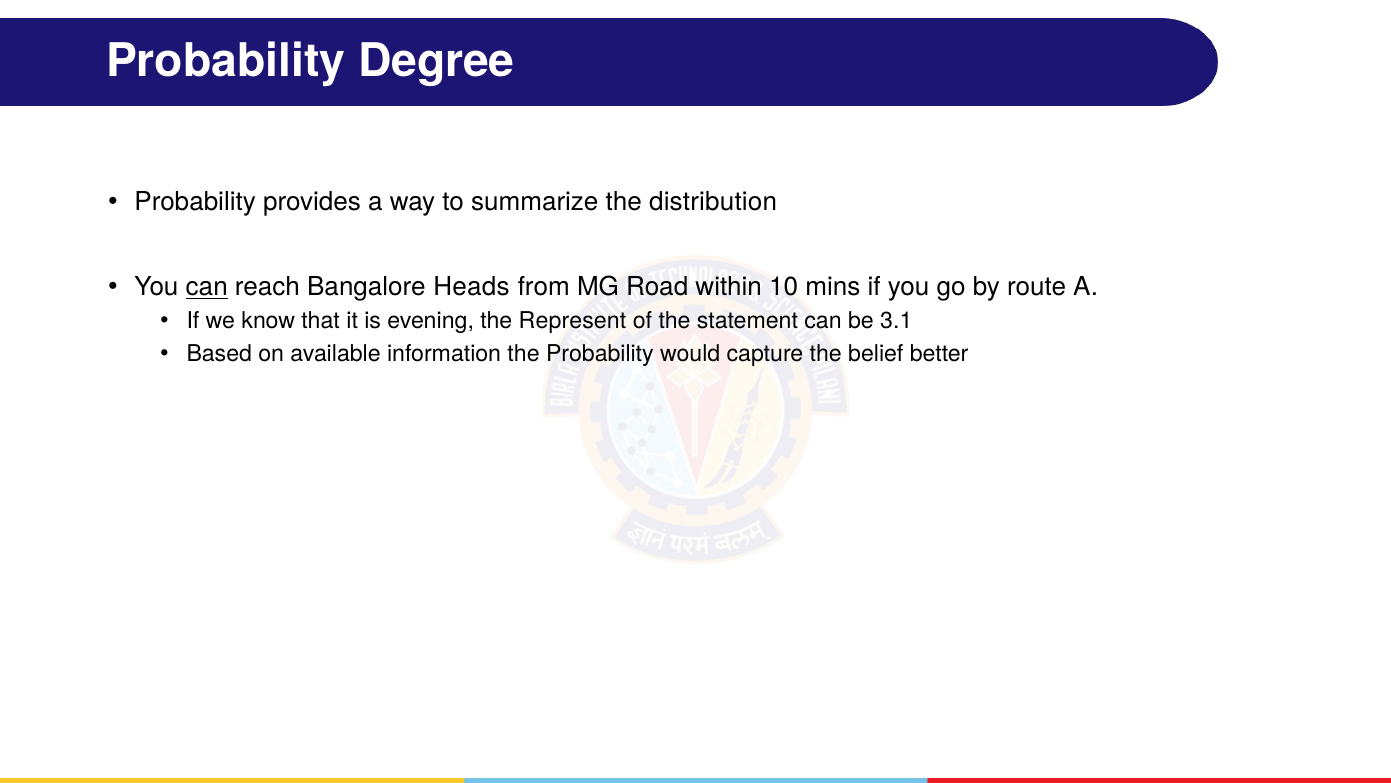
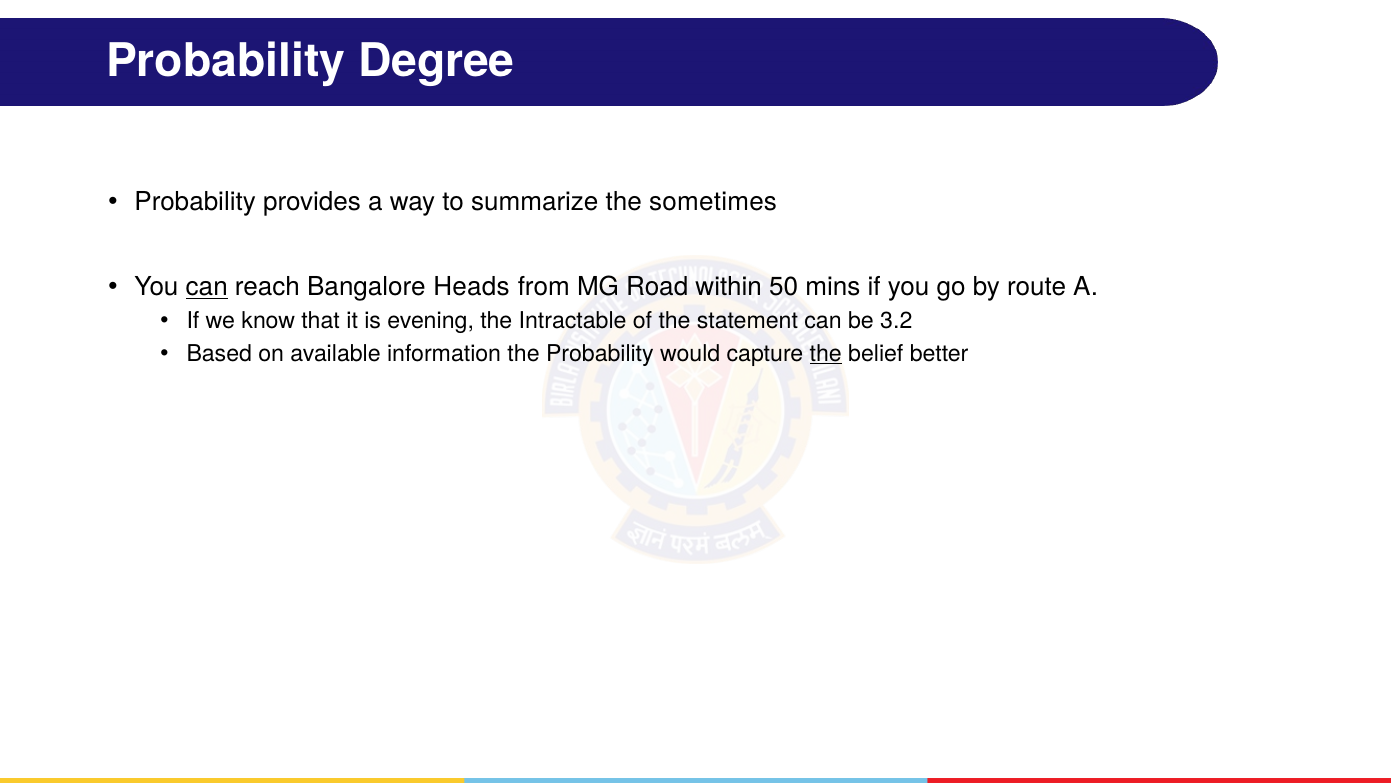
distribution: distribution -> sometimes (713, 202)
10: 10 -> 50 (784, 287)
Represent: Represent -> Intractable (573, 321)
3.1: 3.1 -> 3.2 (896, 321)
the underline: none -> present (826, 353)
